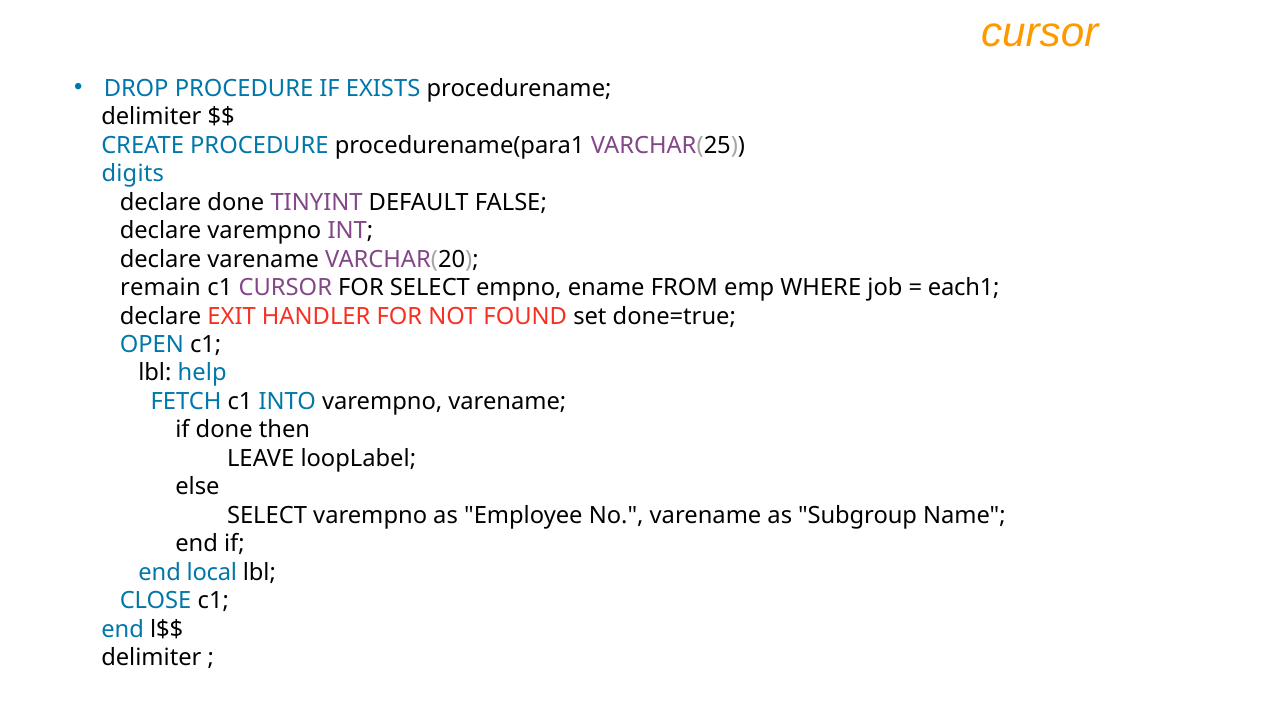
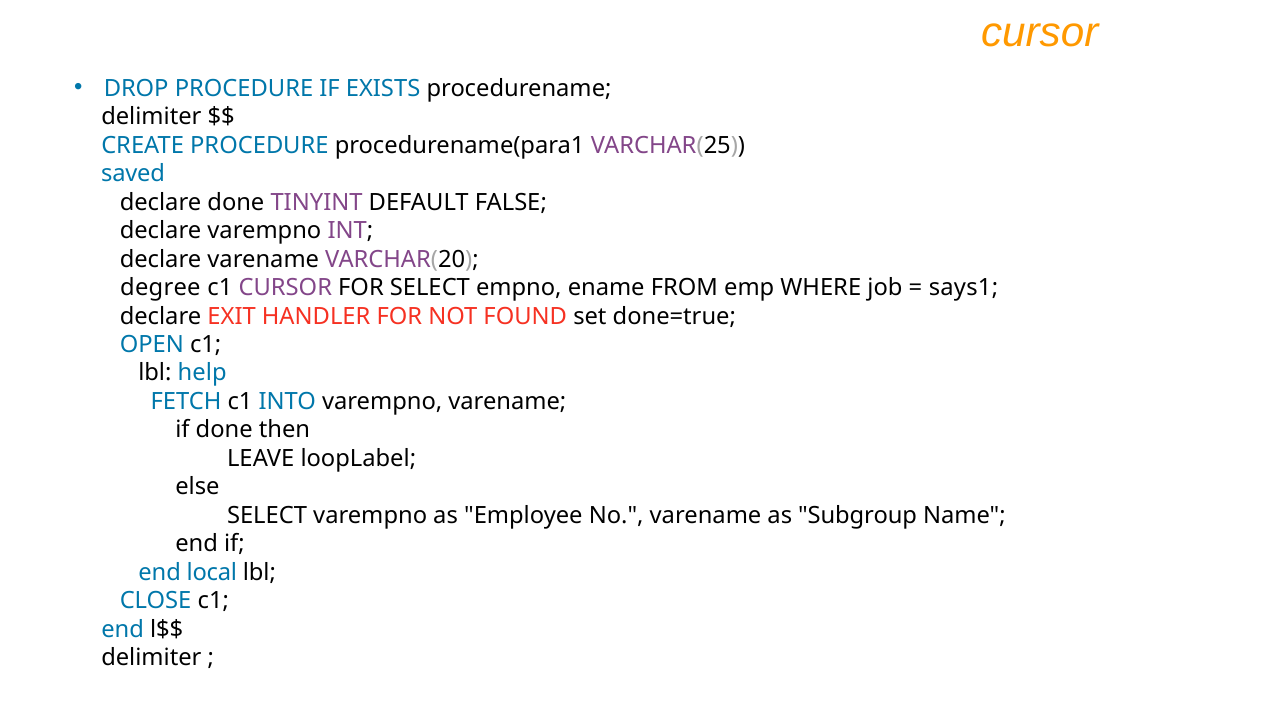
digits: digits -> saved (133, 174)
remain: remain -> degree (160, 288)
each1: each1 -> says1 (963, 288)
